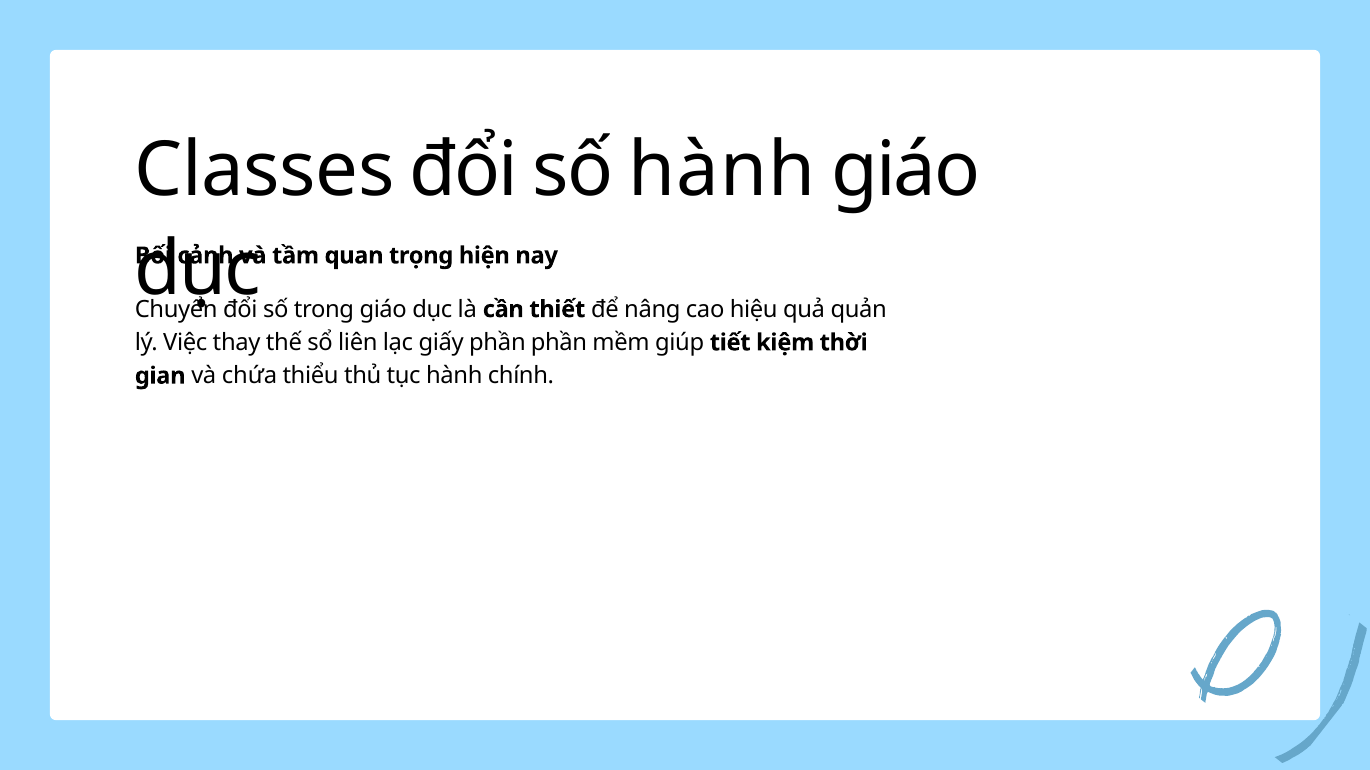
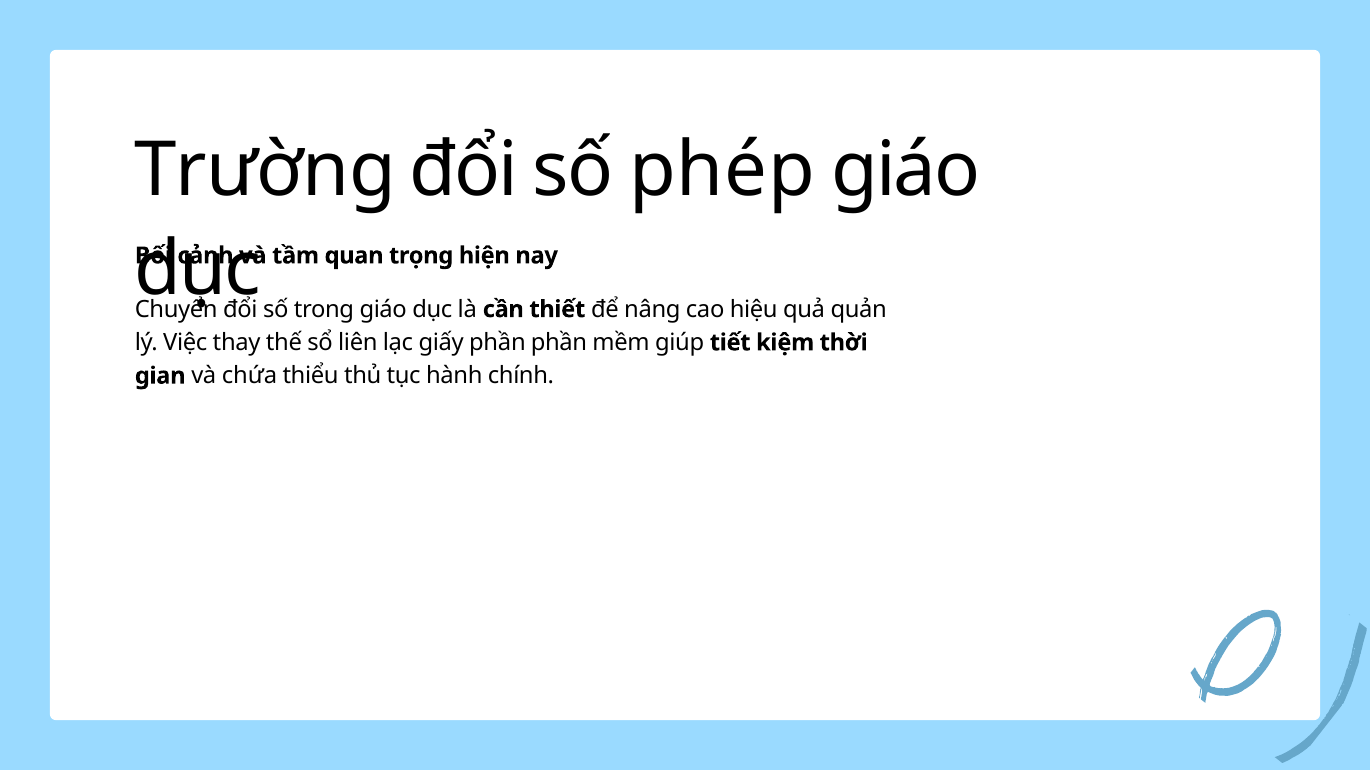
Classes: Classes -> Trường (265, 171)
số hành: hành -> phép (722, 171)
